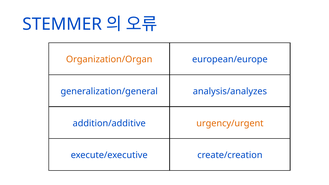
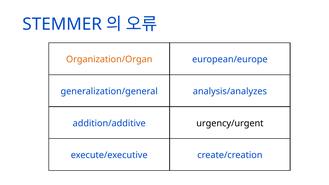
urgency/urgent colour: orange -> black (230, 123)
